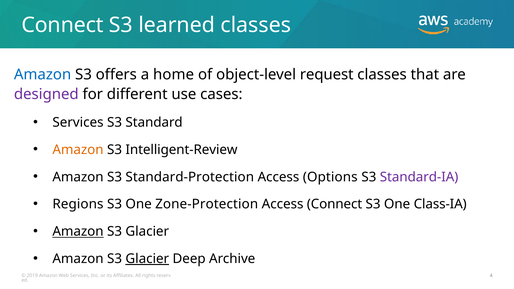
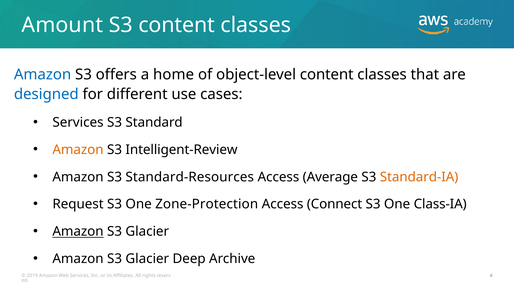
Connect: Connect -> Amount (62, 25)
S3 learned: learned -> content (177, 25)
object-level request: request -> content (327, 74)
designed colour: purple -> blue (46, 94)
Standard-Protection: Standard-Protection -> Standard-Resources (190, 177)
Options: Options -> Average (330, 177)
Standard-IA colour: purple -> orange (419, 177)
Regions: Regions -> Request (78, 204)
Glacier underline: present -> none (147, 259)
